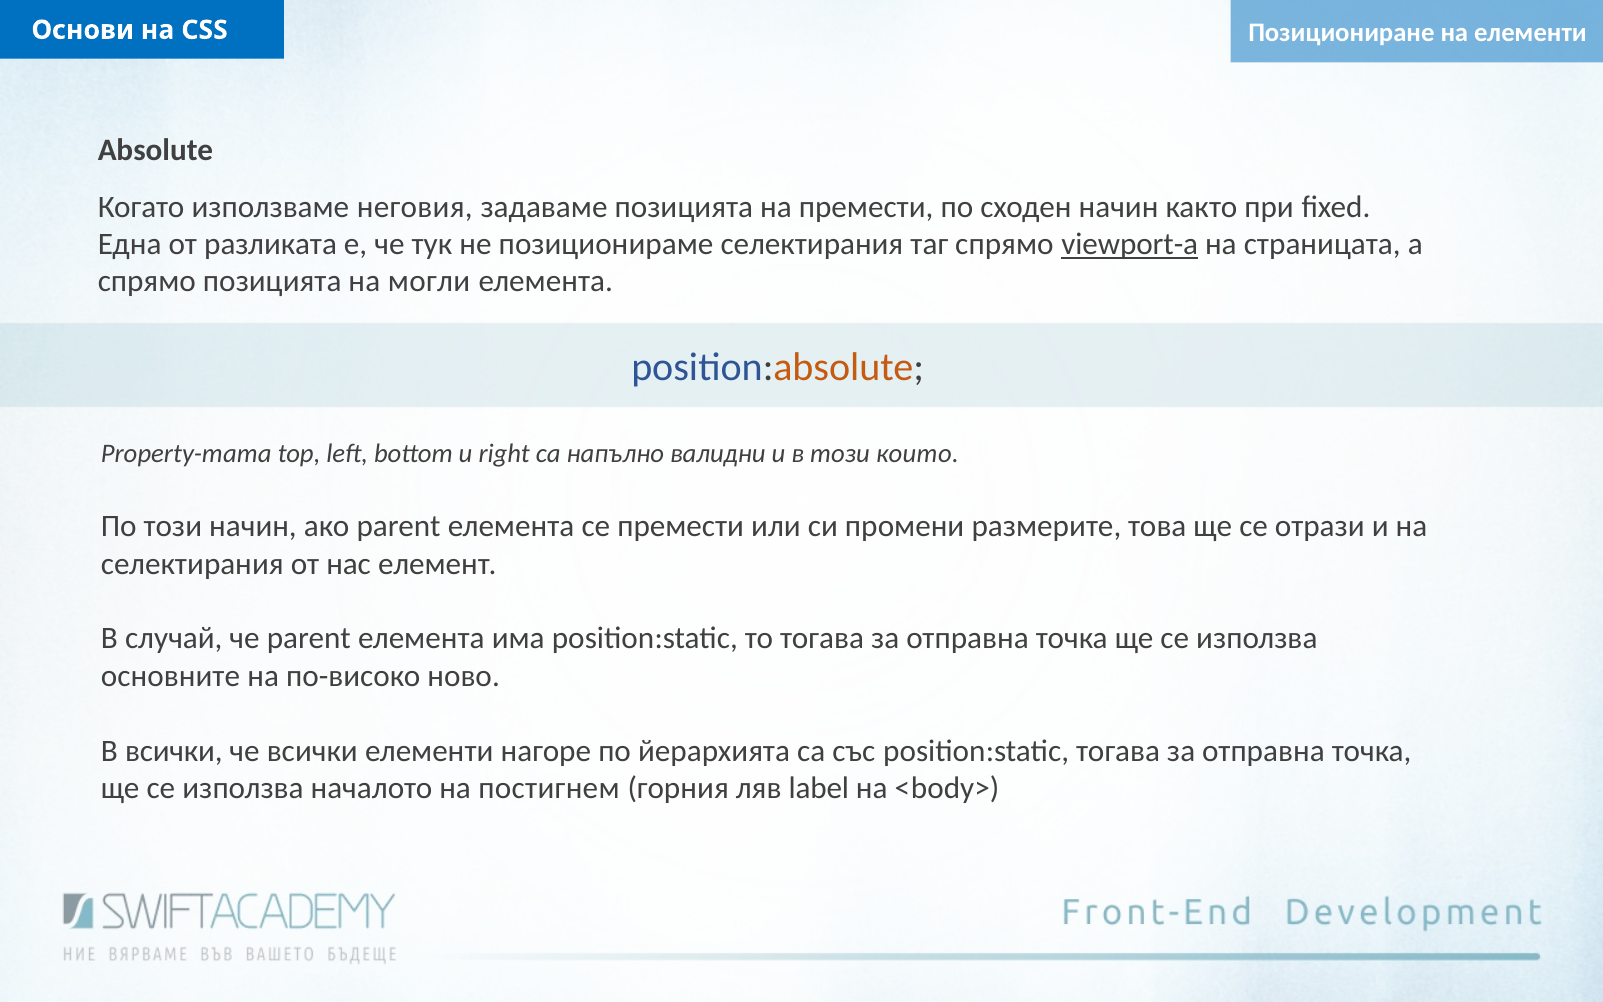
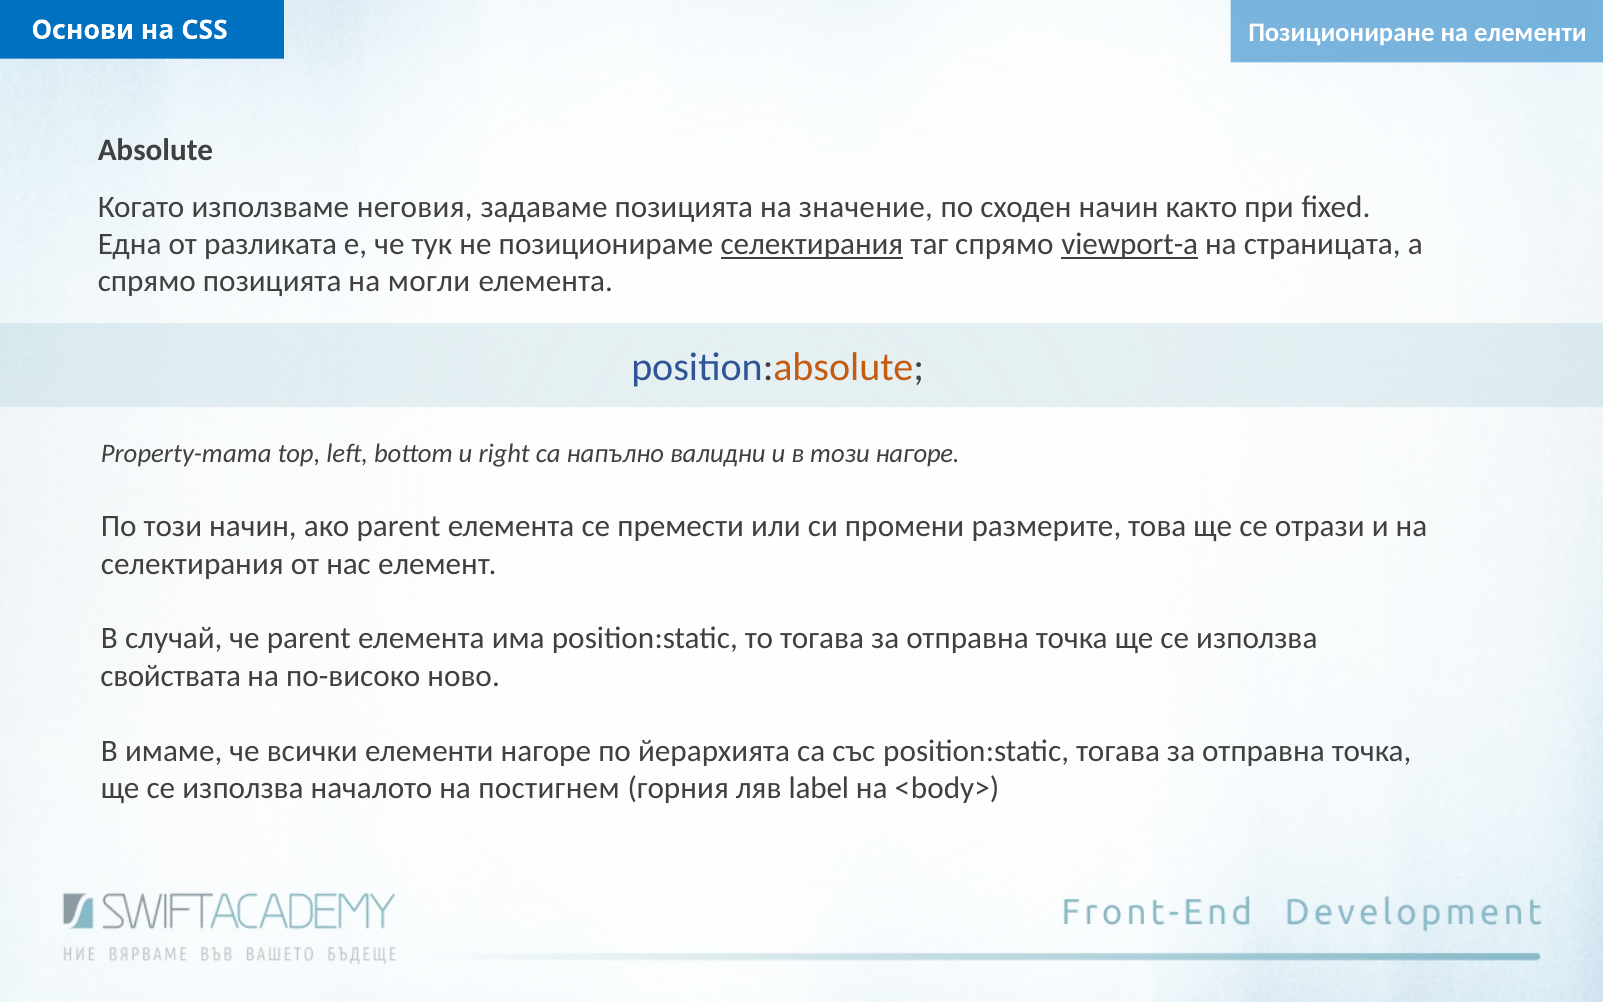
на премести: премести -> значение (866, 207)
селектирания underline: none -> present (812, 244)
този които: които -> нагоре (918, 454)
основните: основните -> свойствата (171, 676)
В всички: всички -> имаме (174, 751)
